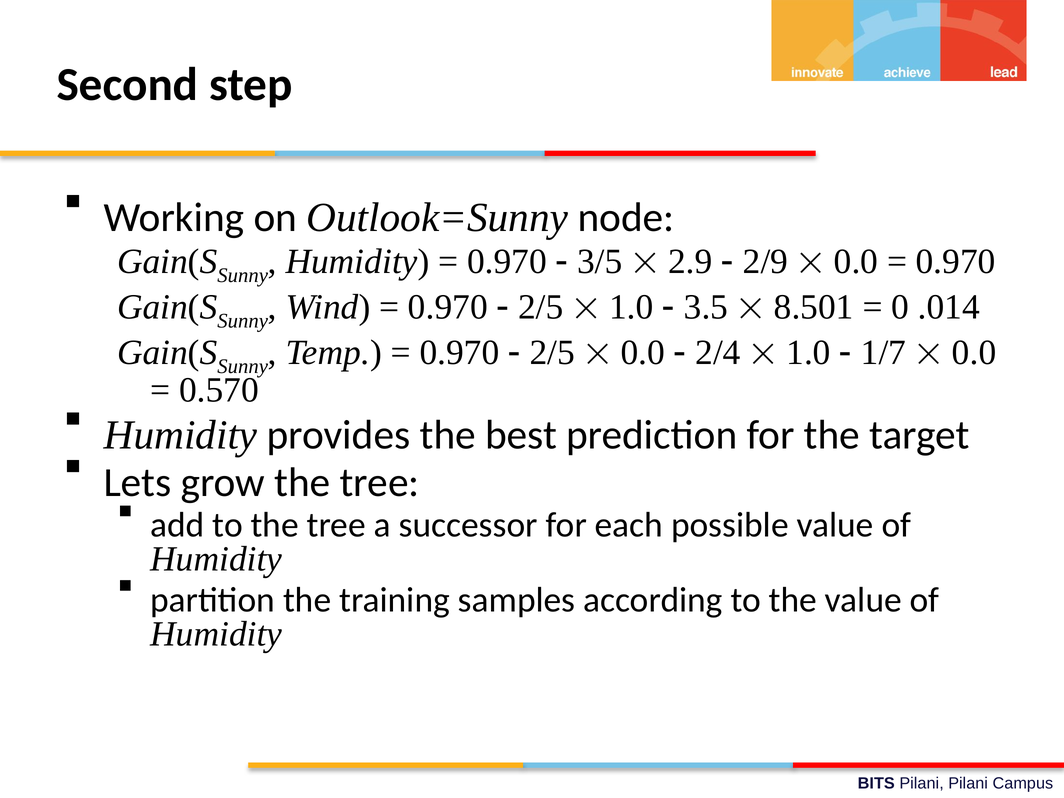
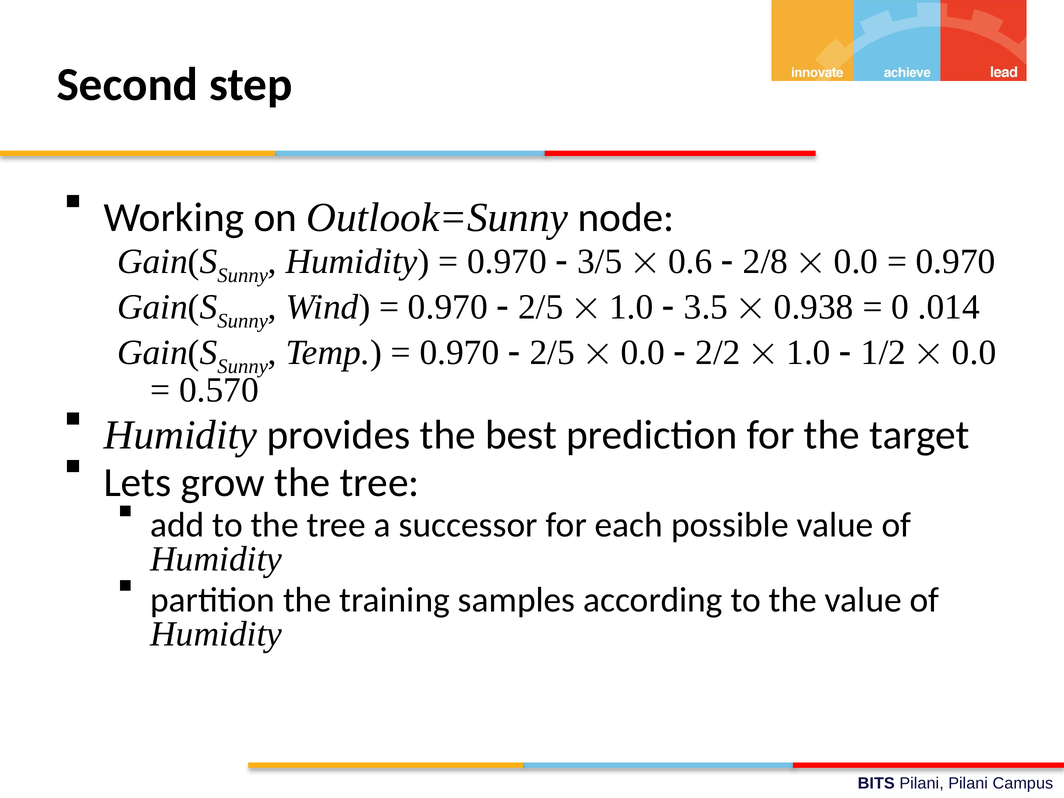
2.9: 2.9 -> 0.6 (690, 262)
2/9: 2/9 -> 2/8 (765, 262)
8.501: 8.501 -> 0.938 (814, 307)
2/4: 2/4 -> 2/2 (718, 352)
1/7: 1/7 -> 1/2 (884, 352)
